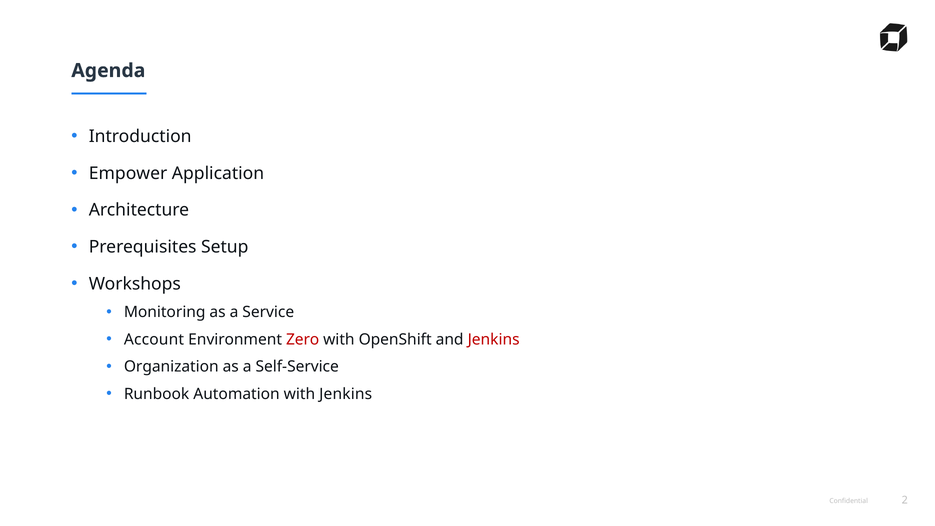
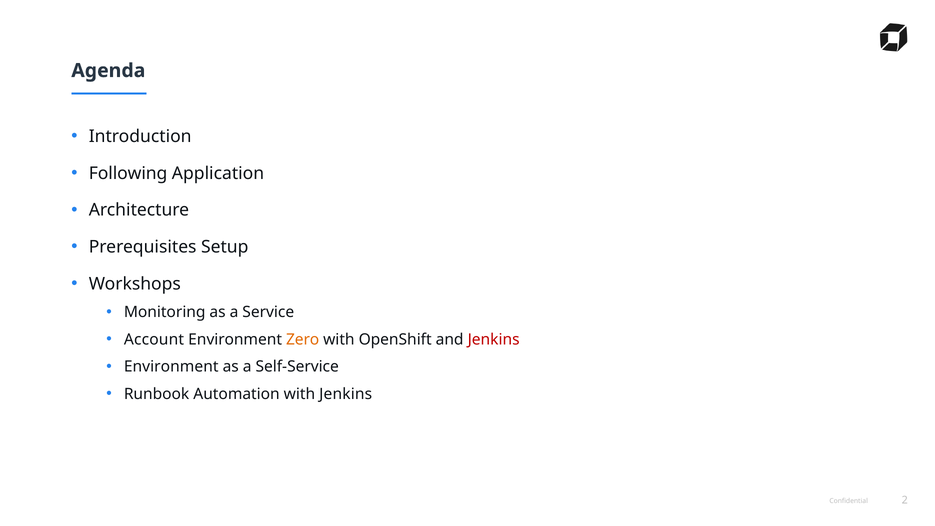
Empower: Empower -> Following (128, 173)
Zero colour: red -> orange (303, 339)
Organization: Organization -> Environment (171, 367)
